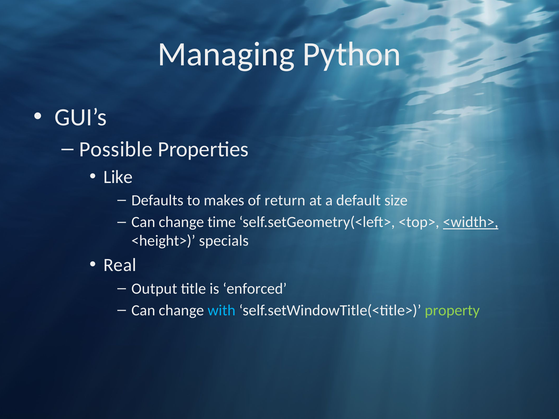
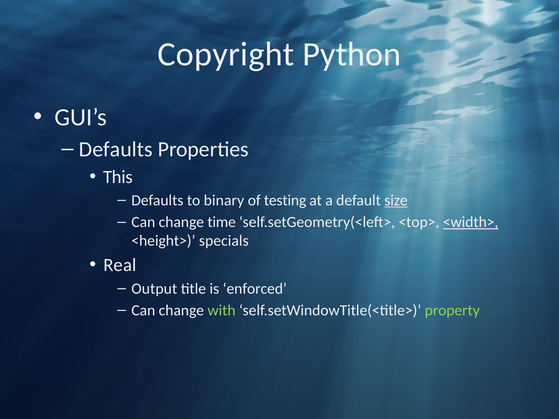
Managing: Managing -> Copyright (226, 54)
Possible: Possible -> Defaults (116, 149)
Like: Like -> This (118, 177)
makes: makes -> binary (224, 200)
return: return -> testing (285, 200)
size underline: none -> present (396, 200)
with colour: light blue -> light green (222, 311)
